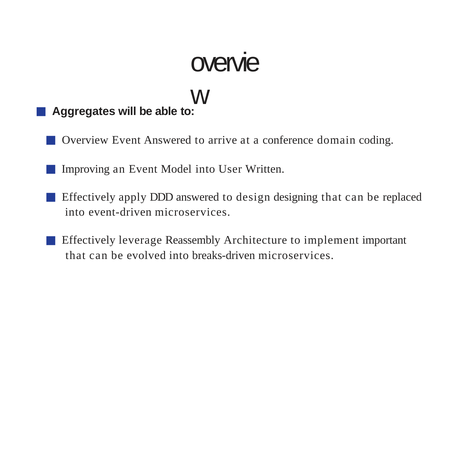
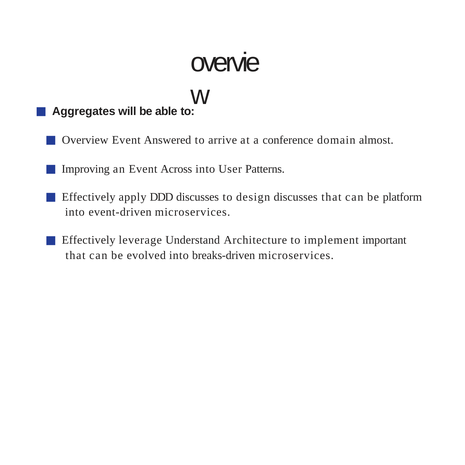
coding: coding -> almost (376, 140)
Model: Model -> Across (176, 169)
Written: Written -> Patterns (265, 169)
DDD answered: answered -> discusses (198, 197)
design designing: designing -> discusses (296, 197)
replaced: replaced -> platform (402, 197)
Reassembly: Reassembly -> Understand (193, 240)
